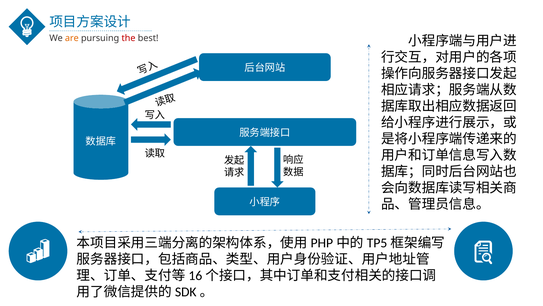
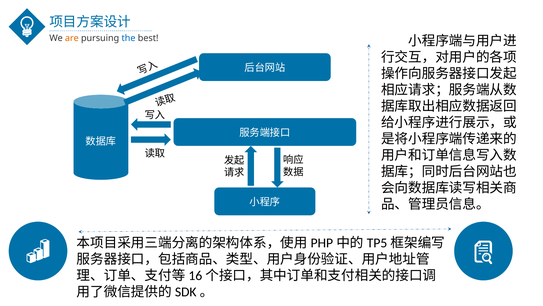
the colour: red -> blue (128, 38)
